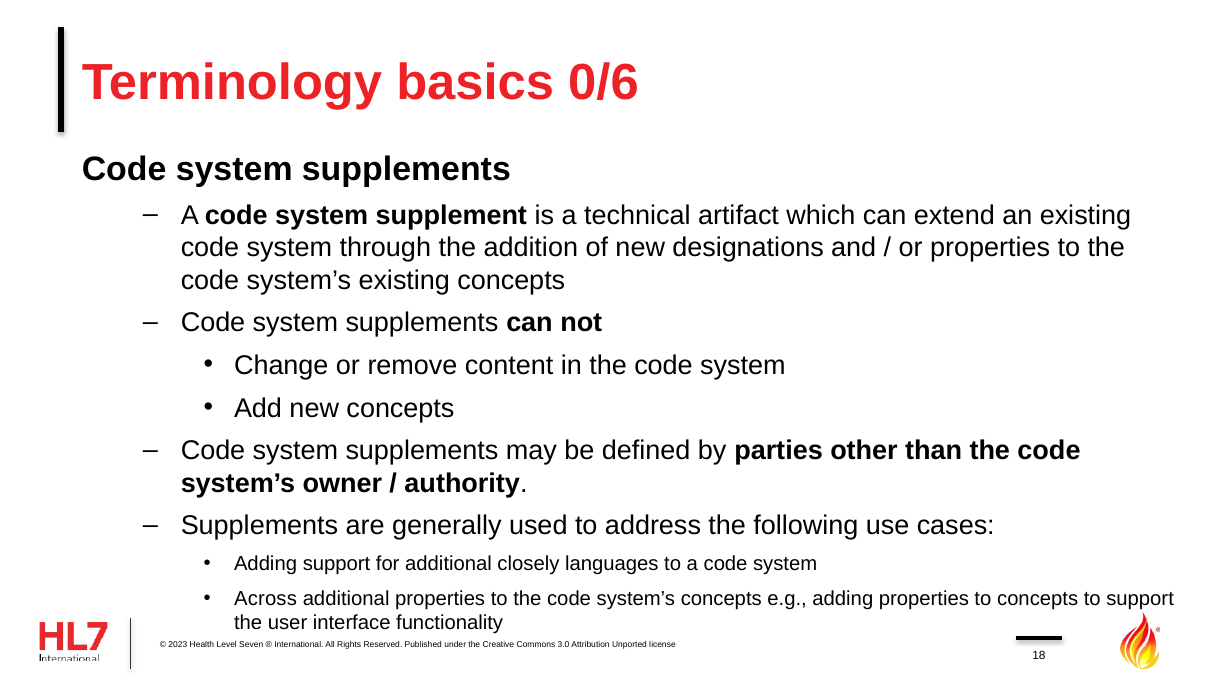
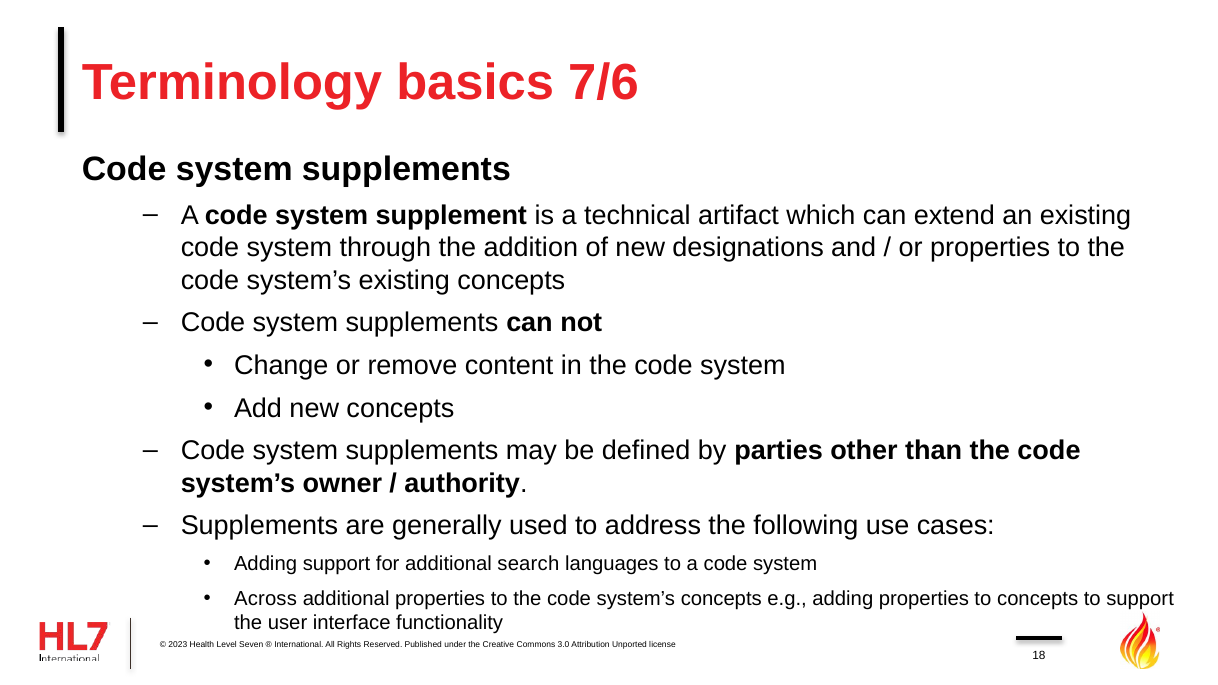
0/6: 0/6 -> 7/6 (603, 83)
closely: closely -> search (528, 564)
